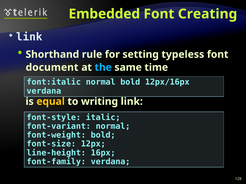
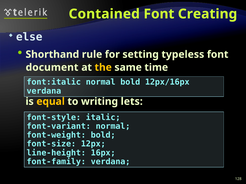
Embedded: Embedded -> Contained (104, 14)
link: link -> else (29, 37)
the colour: light blue -> yellow (103, 68)
writing link: link -> lets (132, 102)
